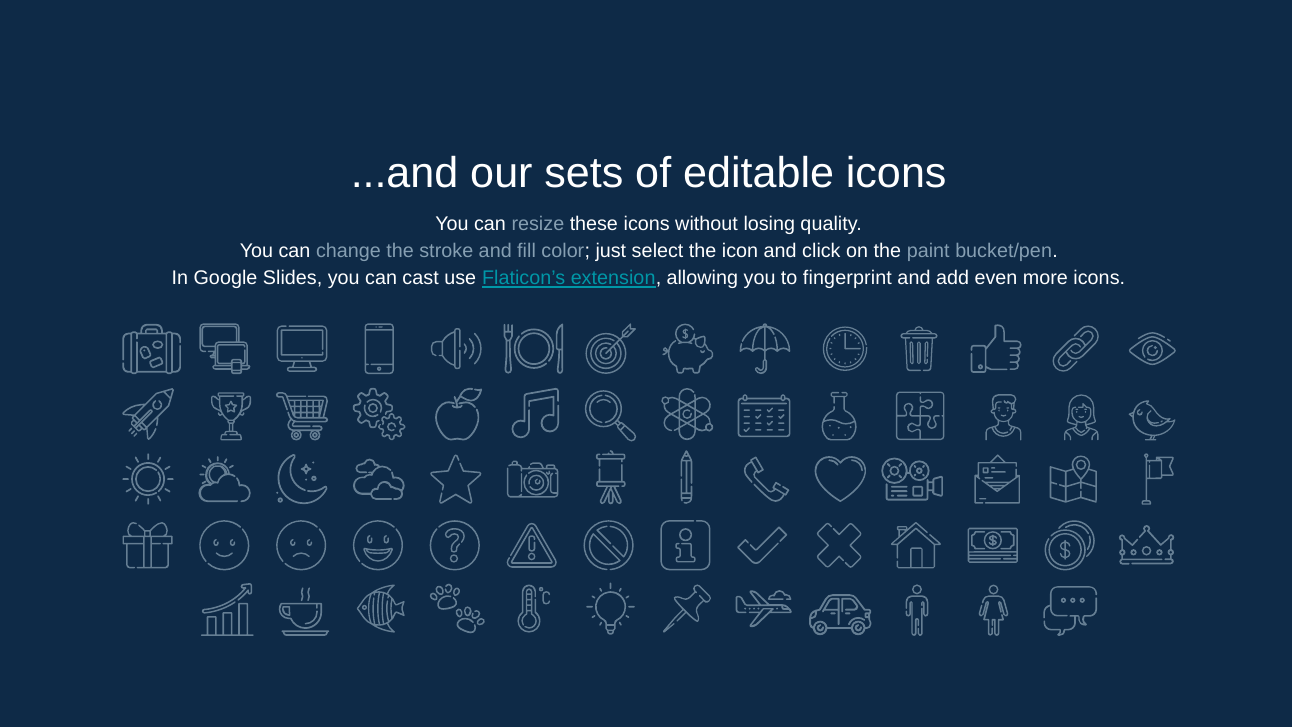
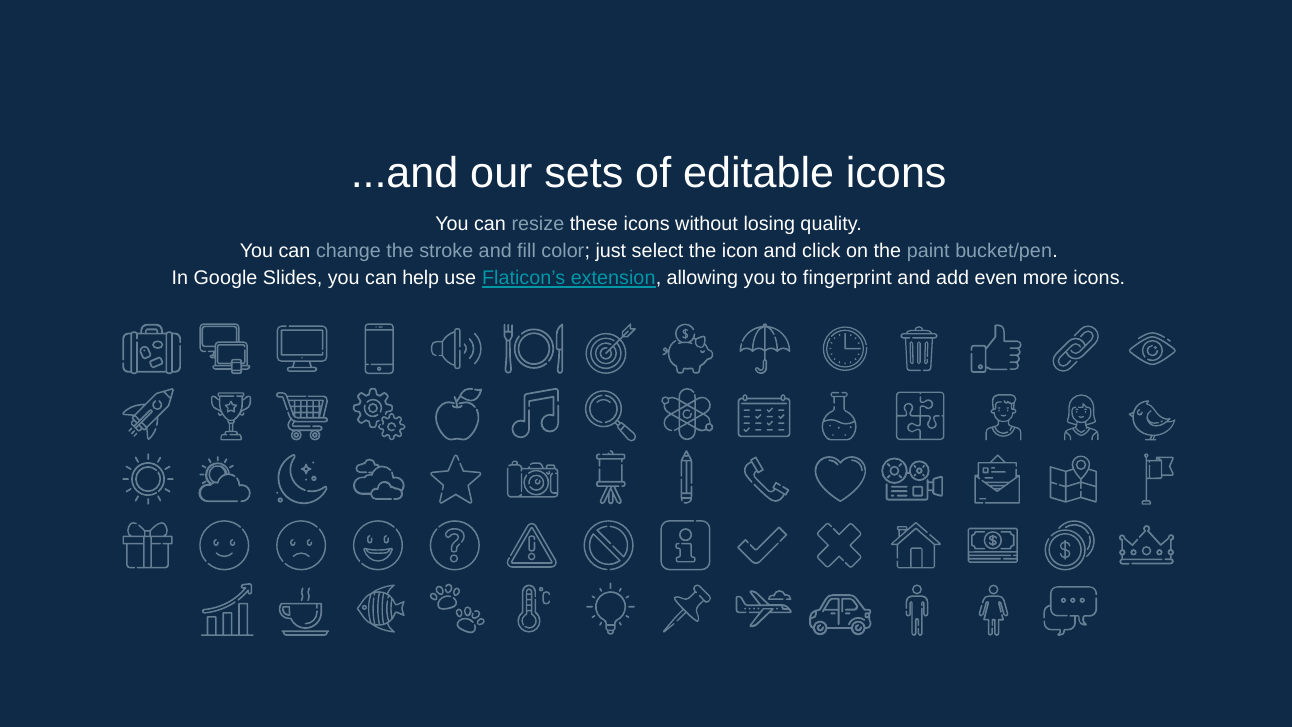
cast: cast -> help (421, 278)
